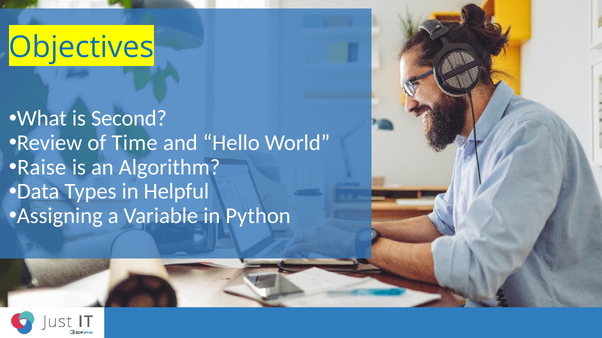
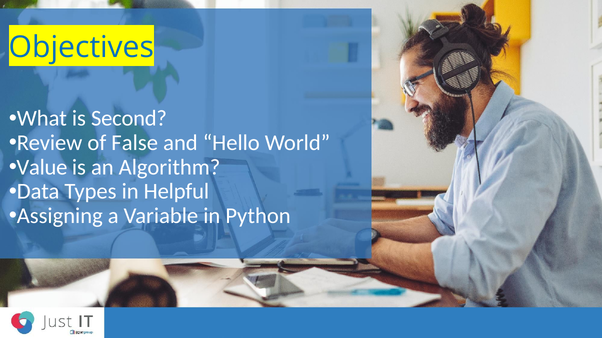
Time: Time -> False (135, 143)
Raise: Raise -> Value (42, 167)
